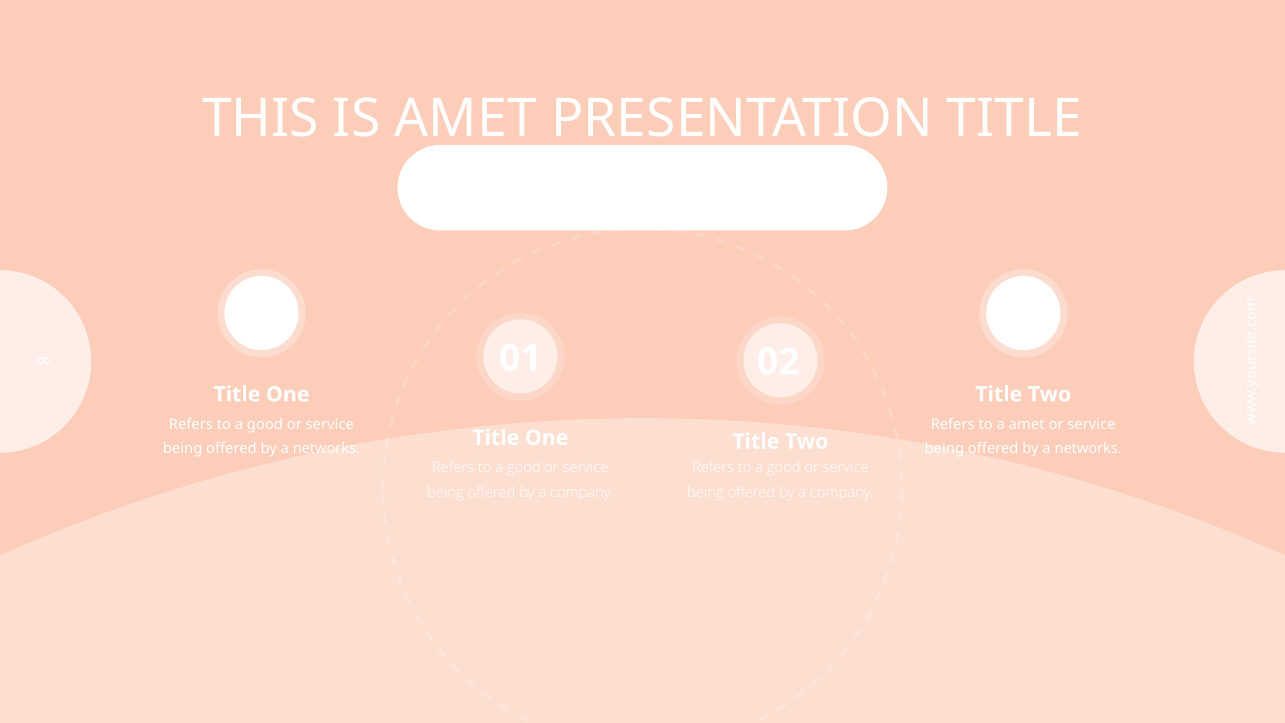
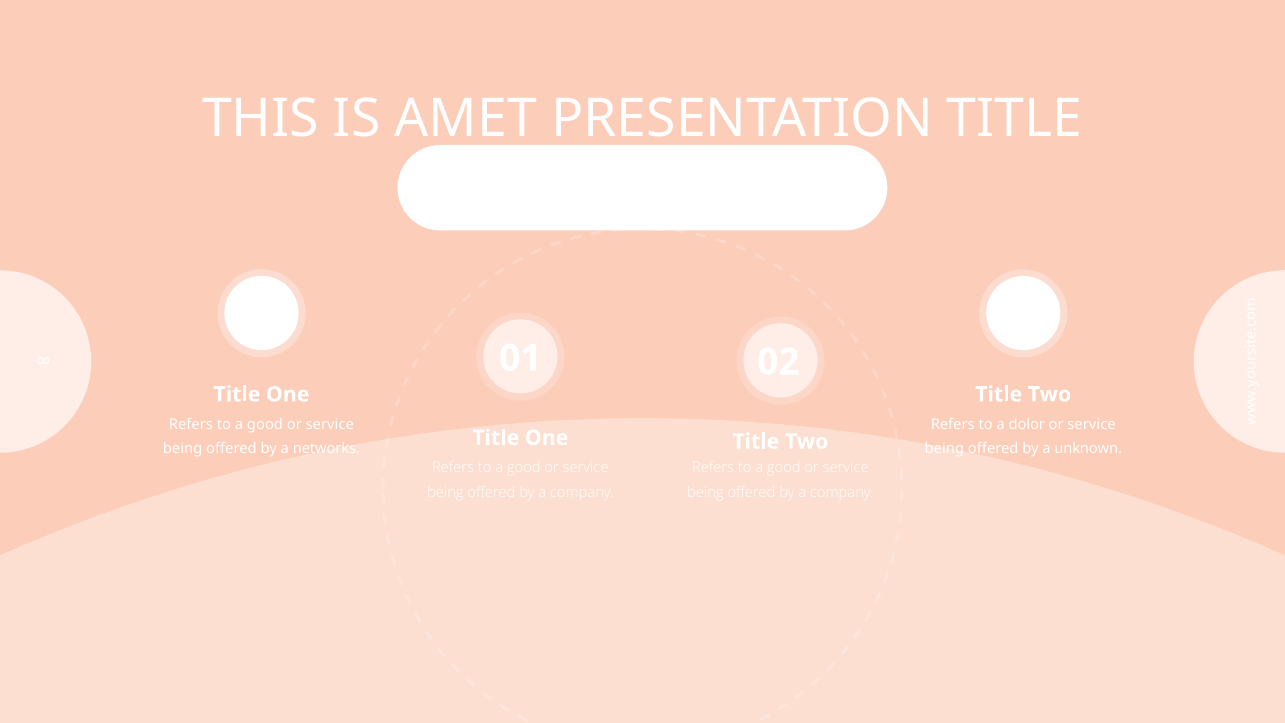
a amet: amet -> dolor (1027, 424)
networks: networks -> unknown (1088, 449)
